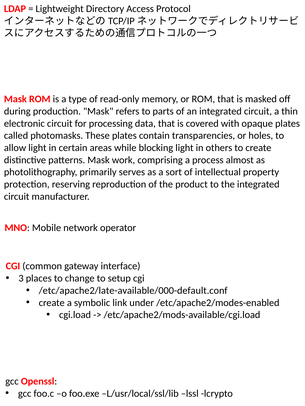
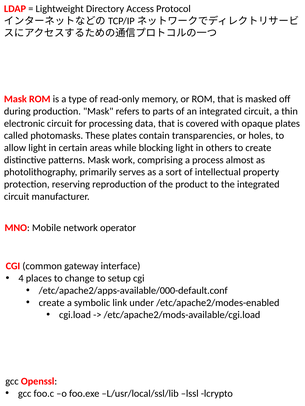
3: 3 -> 4 (21, 279)
/etc/apache2/late-available/000-default.conf: /etc/apache2/late-available/000-default.conf -> /etc/apache2/apps-available/000-default.conf (133, 291)
